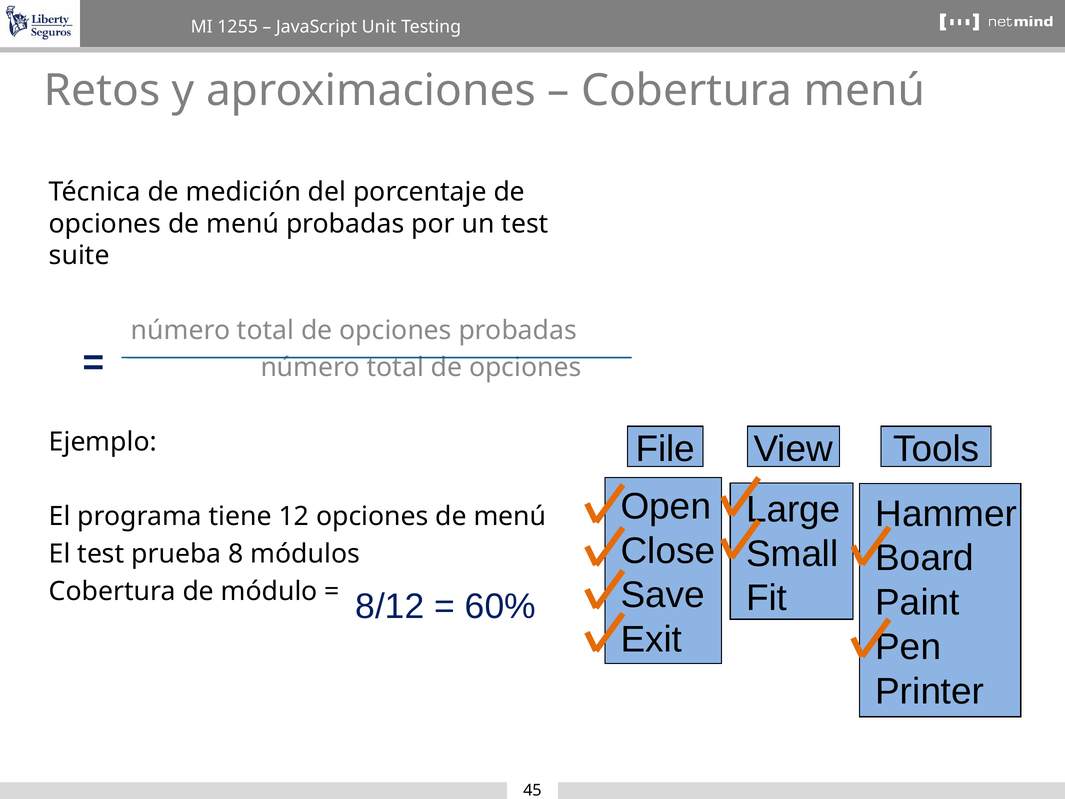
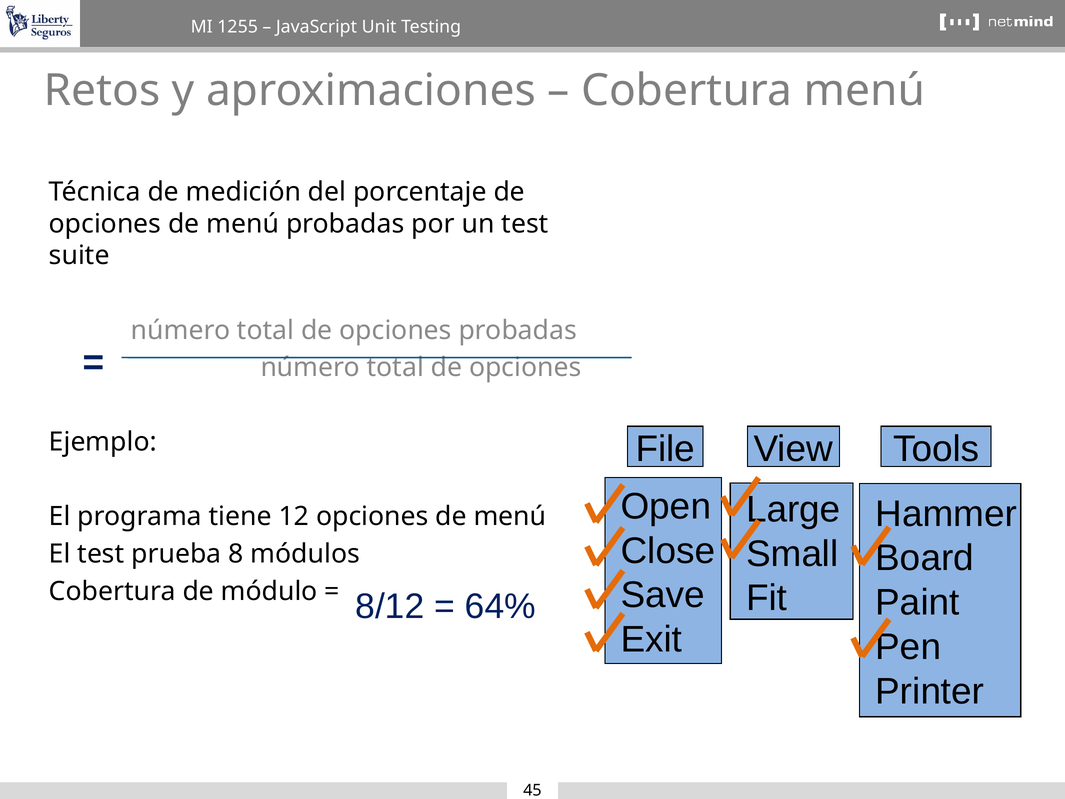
60%: 60% -> 64% (500, 606)
